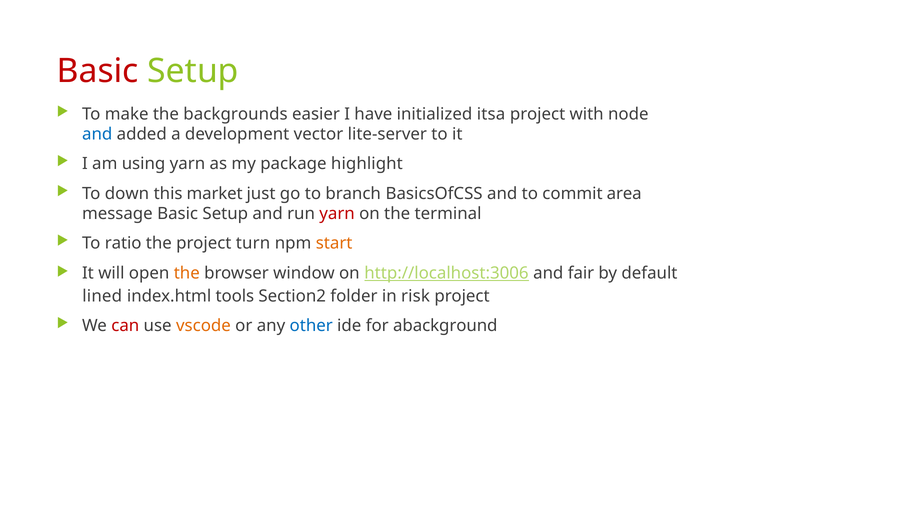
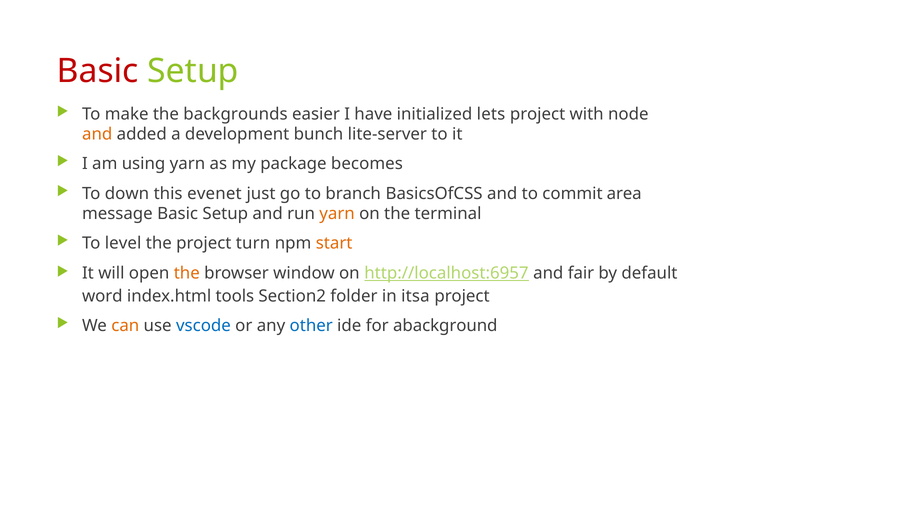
itsa: itsa -> lets (491, 114)
and colour: blue -> orange (97, 134)
vector: vector -> bunch (318, 134)
highlight: highlight -> becomes (367, 164)
market: market -> evenet (214, 194)
yarn colour: red -> orange (337, 214)
ratio: ratio -> level (123, 243)
http://localhost:3006: http://localhost:3006 -> http://localhost:6957 (446, 273)
lined: lined -> word (102, 296)
risk: risk -> itsa (415, 296)
can colour: red -> orange (125, 326)
vscode colour: orange -> blue (203, 326)
